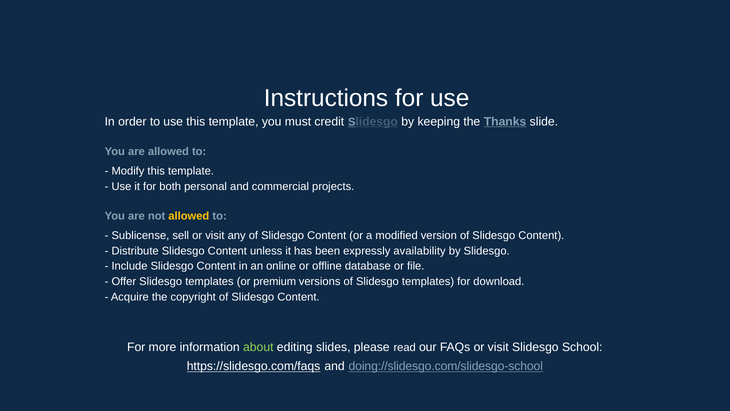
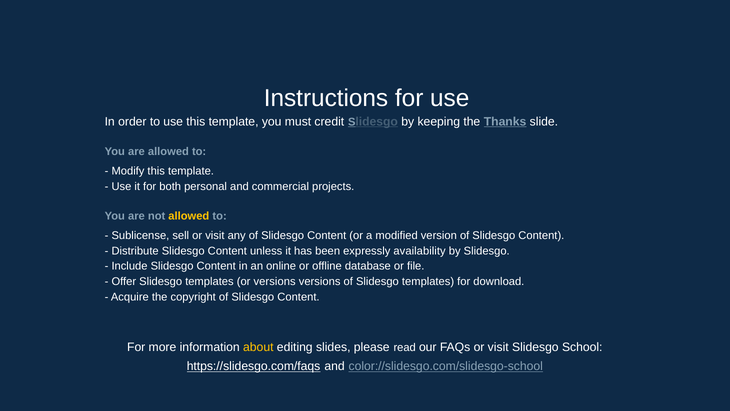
or premium: premium -> versions (275, 281)
about colour: light green -> yellow (258, 347)
doing://slidesgo.com/slidesgo-school: doing://slidesgo.com/slidesgo-school -> color://slidesgo.com/slidesgo-school (446, 366)
